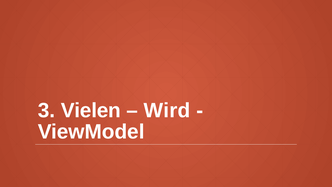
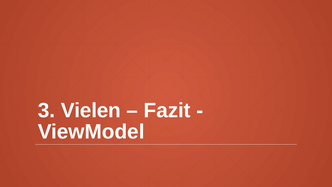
Wird: Wird -> Fazit (167, 110)
